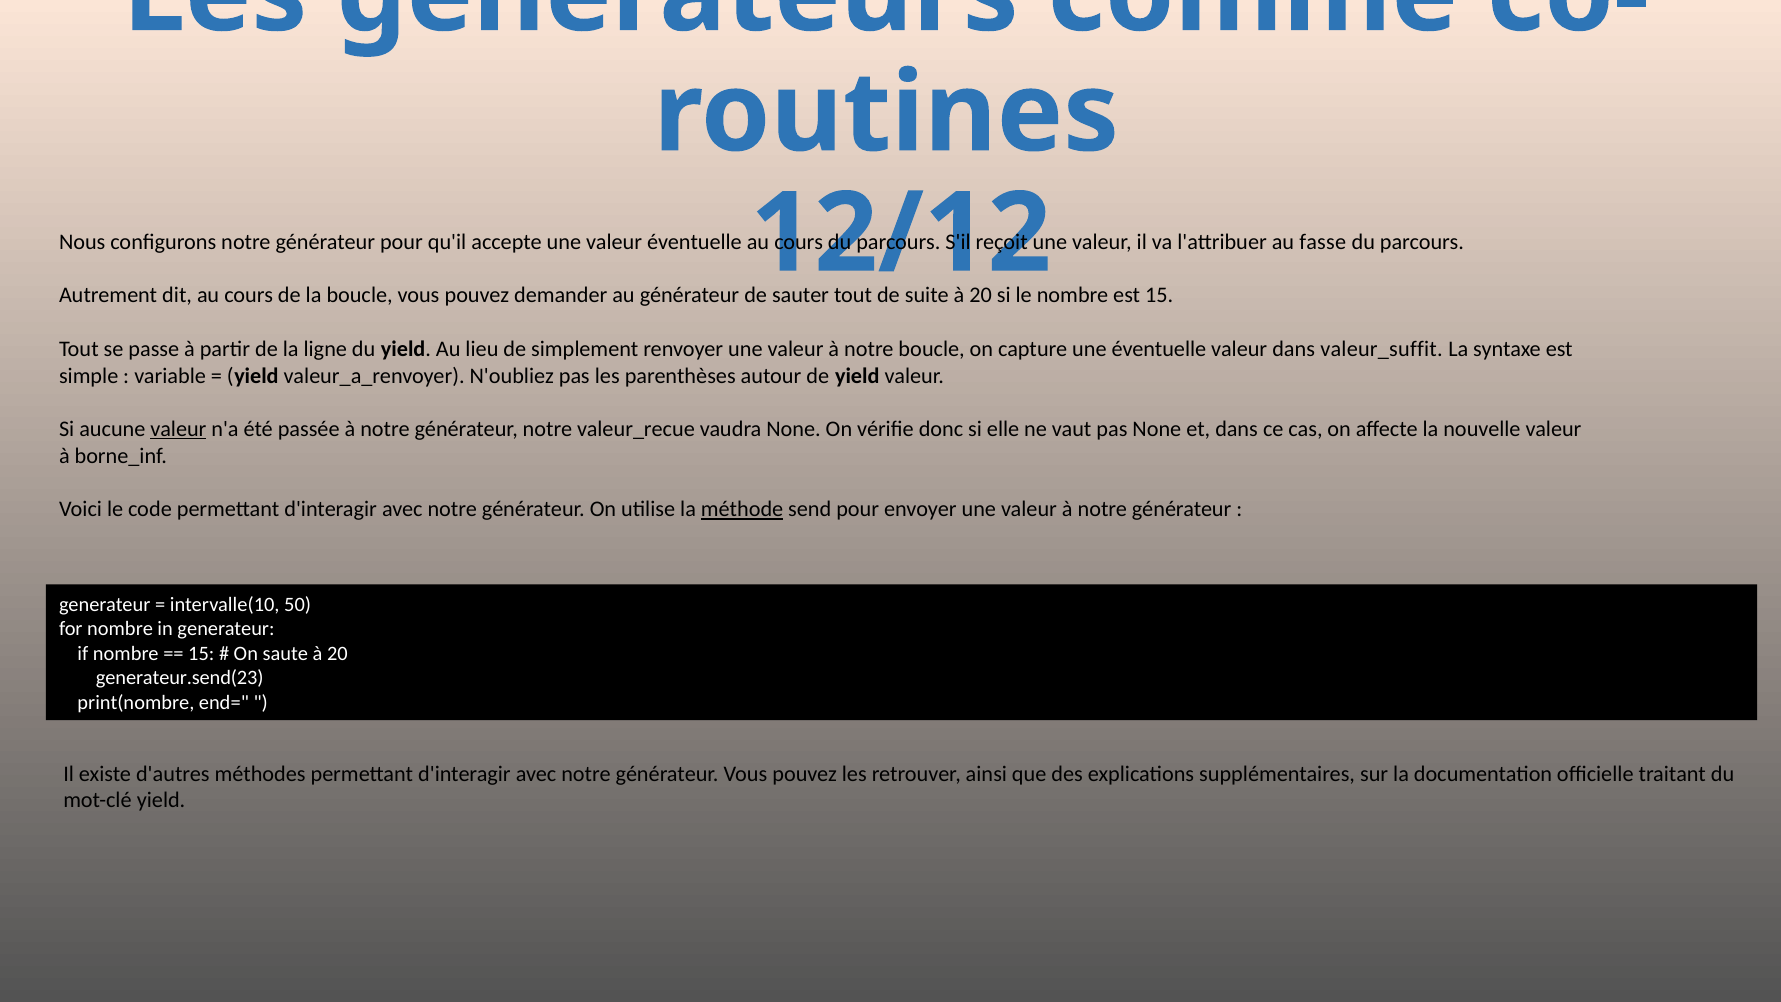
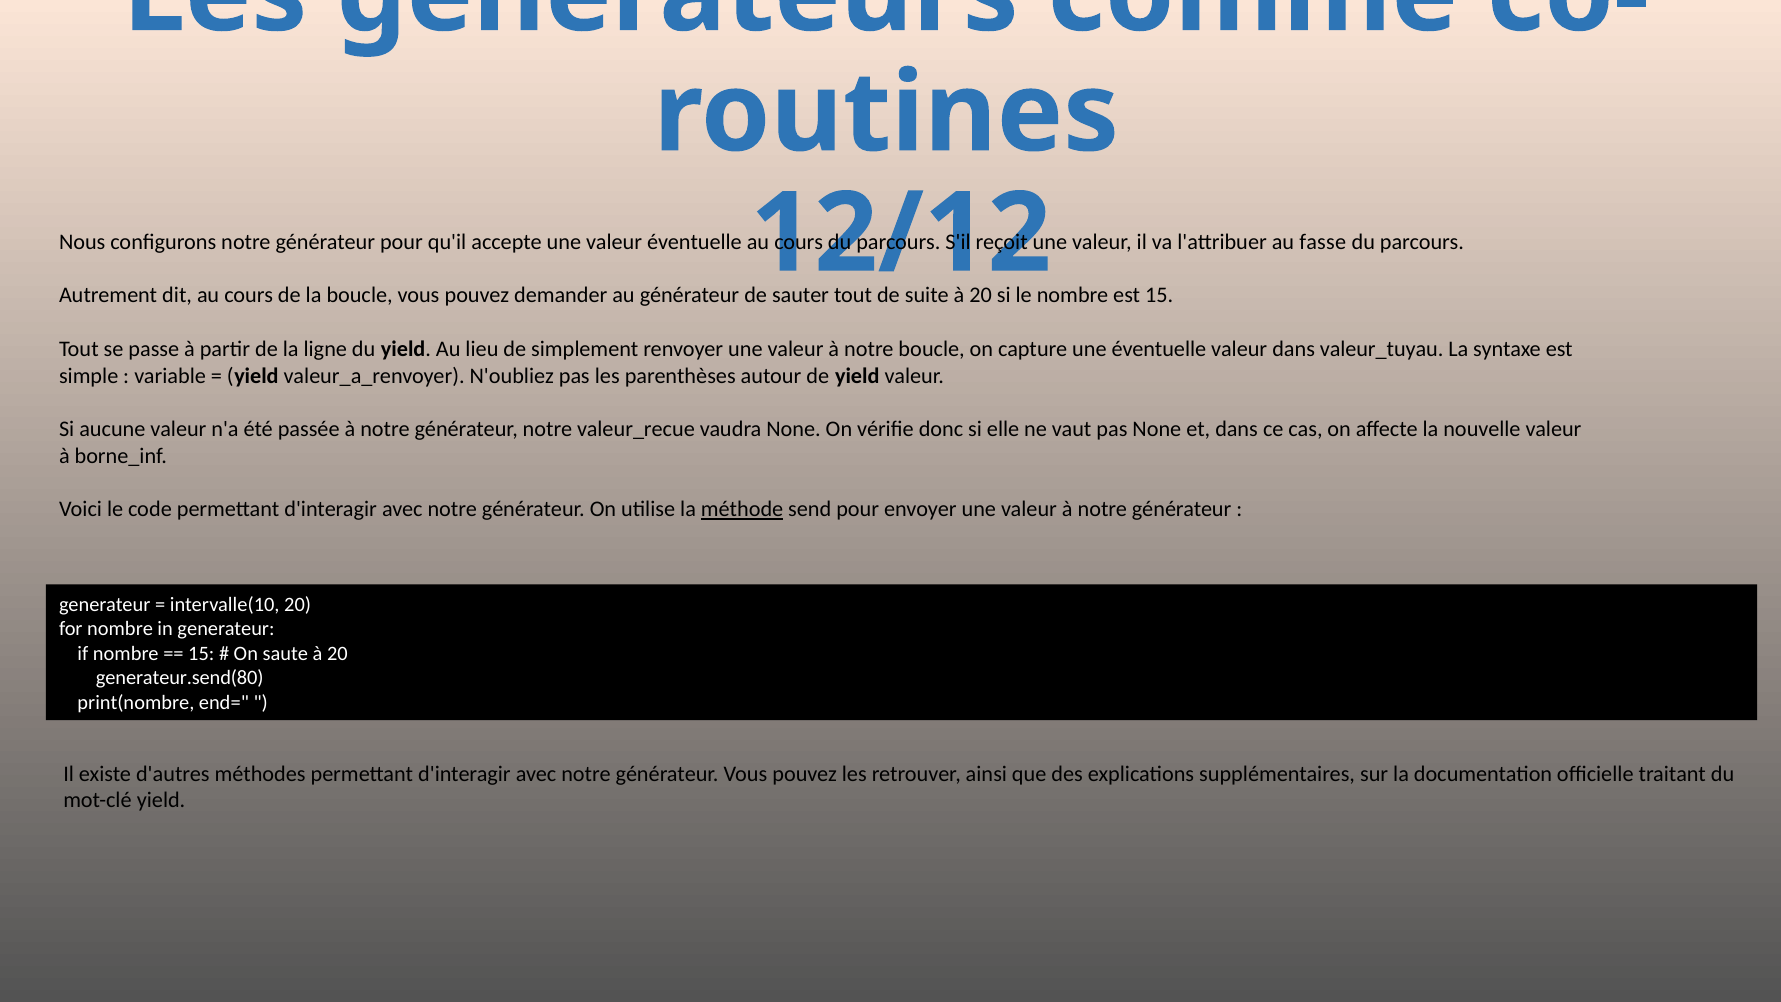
valeur_suffit: valeur_suffit -> valeur_tuyau (1382, 349)
valeur underline: present -> none (178, 429)
intervalle(10 50: 50 -> 20 (298, 604)
generateur.send(23: generateur.send(23 -> generateur.send(80 (180, 678)
